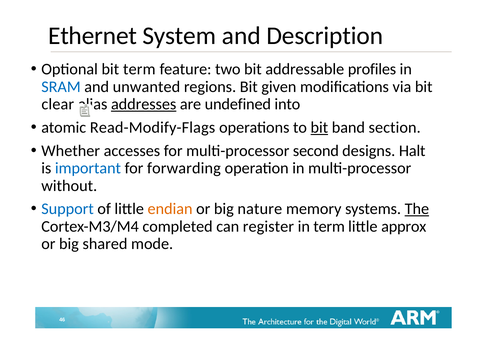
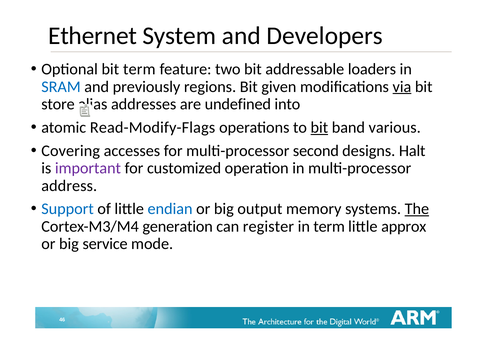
Description: Description -> Developers (325, 36)
profiles: profiles -> loaders (372, 69)
unwanted: unwanted -> previously (146, 87)
via underline: none -> present (402, 87)
clear: clear -> store (58, 104)
addresses underline: present -> none (144, 104)
section: section -> various (395, 127)
Whether: Whether -> Covering (71, 151)
important colour: blue -> purple (88, 168)
forwarding: forwarding -> customized (184, 168)
without: without -> address (69, 186)
endian colour: orange -> blue (170, 209)
nature: nature -> output (260, 209)
completed: completed -> generation (178, 227)
shared: shared -> service (105, 244)
